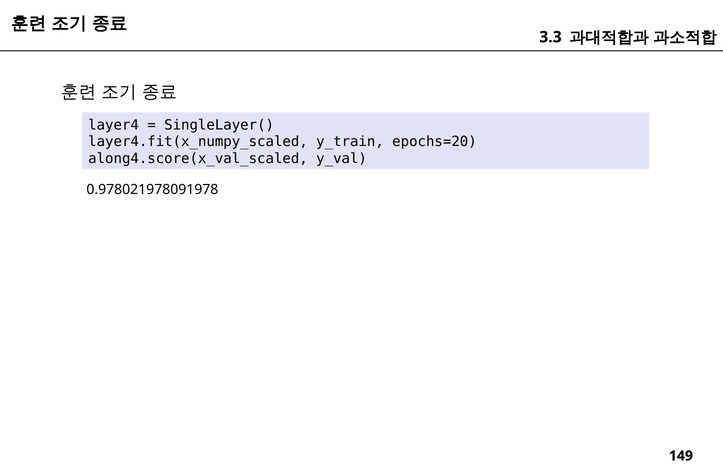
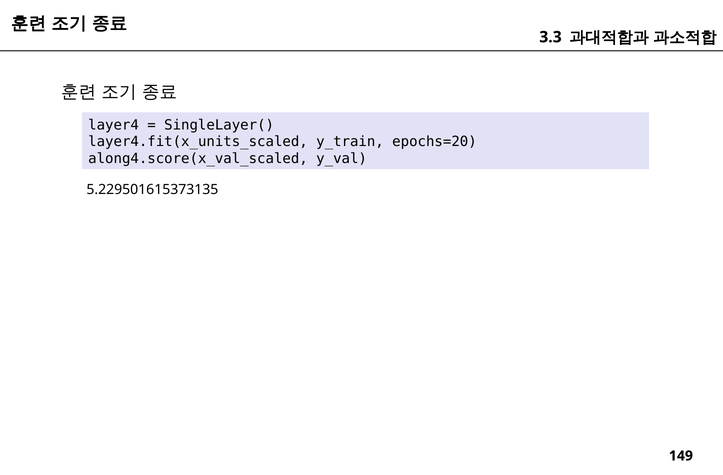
layer4.fit(x_numpy_scaled: layer4.fit(x_numpy_scaled -> layer4.fit(x_units_scaled (198, 142)
0.978021978091978: 0.978021978091978 -> 5.229501615373135 (152, 190)
